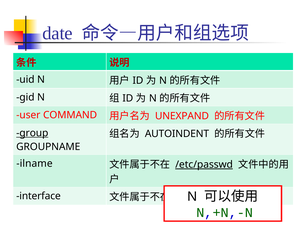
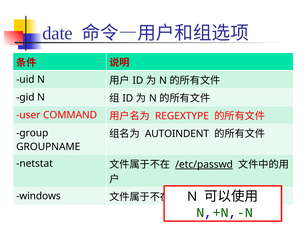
UNEXPAND: UNEXPAND -> REGEXTYPE (182, 116)
group underline: present -> none (32, 133)
ilname: ilname -> netstat (35, 164)
interface: interface -> windows (38, 196)
